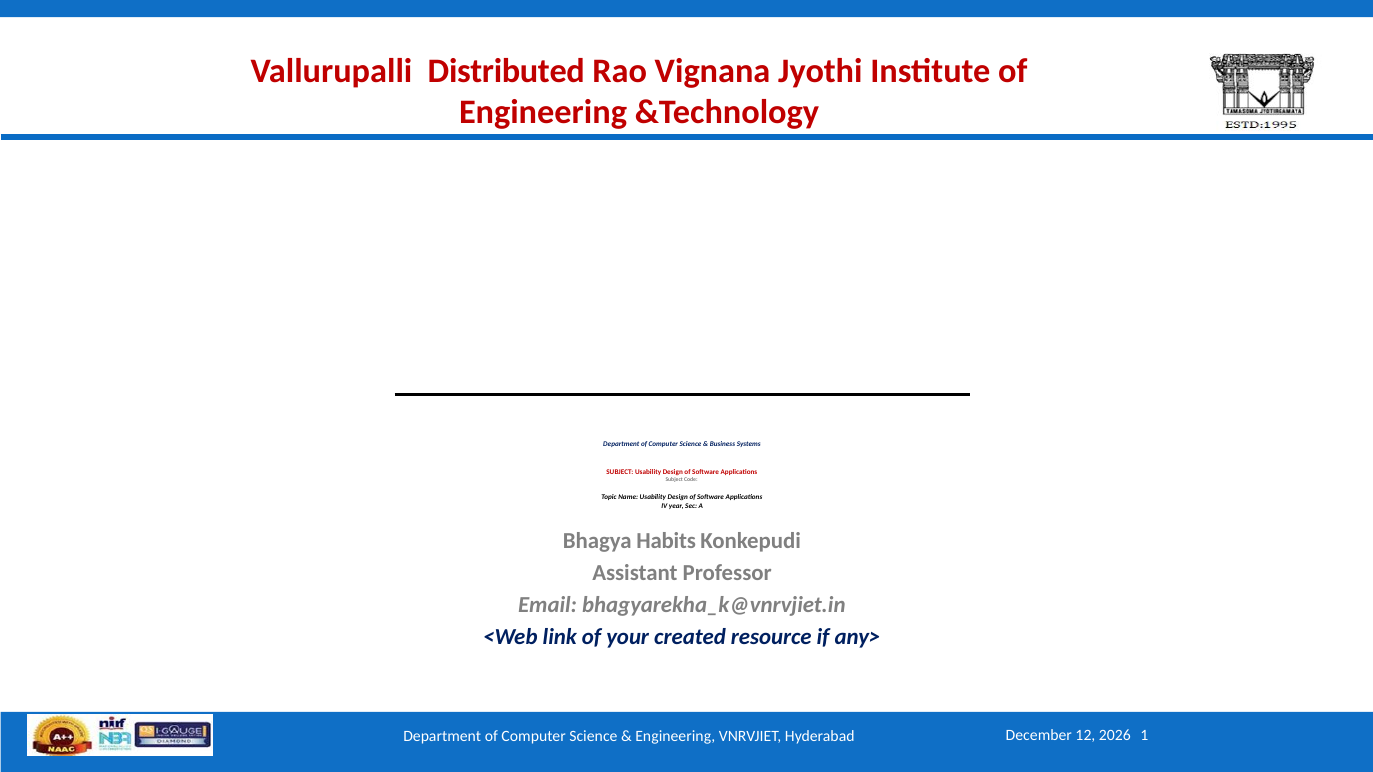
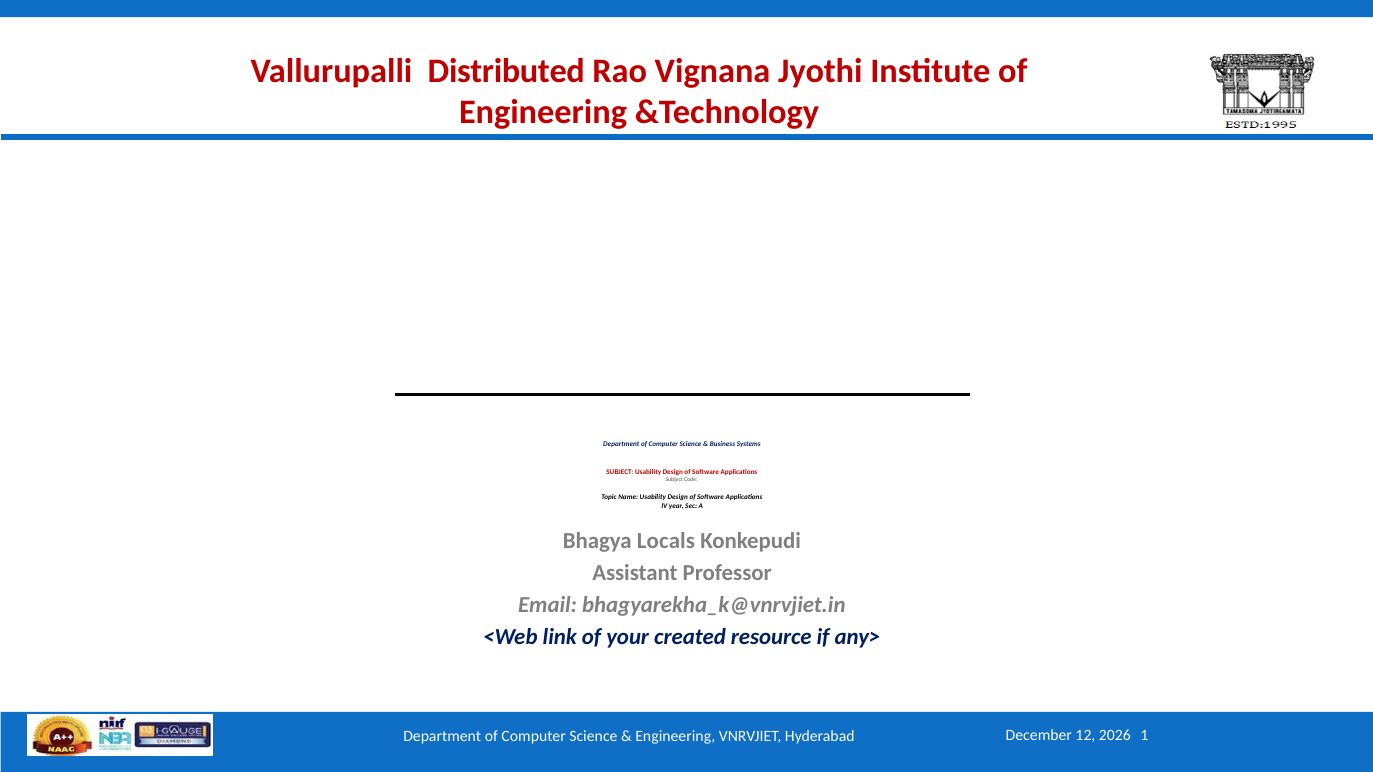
Habits: Habits -> Locals (666, 541)
